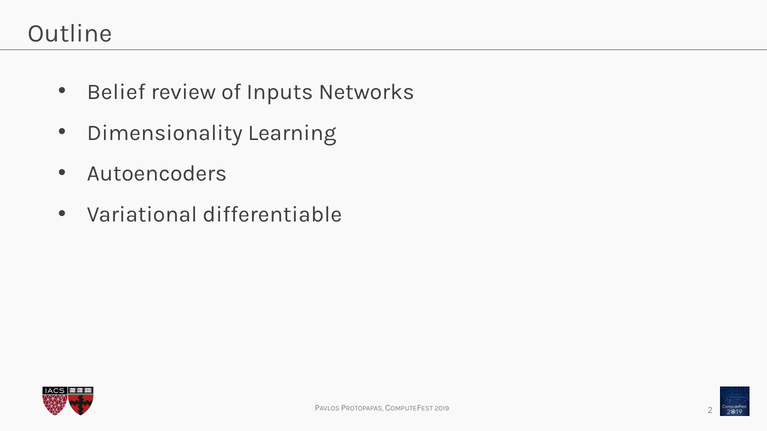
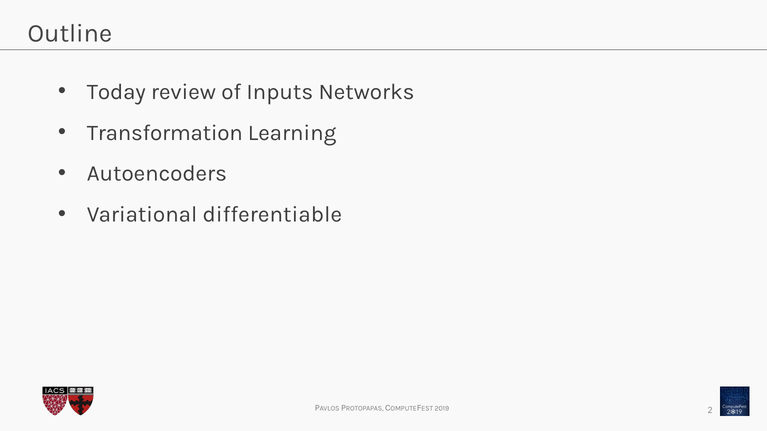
Belief: Belief -> Today (116, 92)
Dimensionality: Dimensionality -> Transformation (165, 133)
